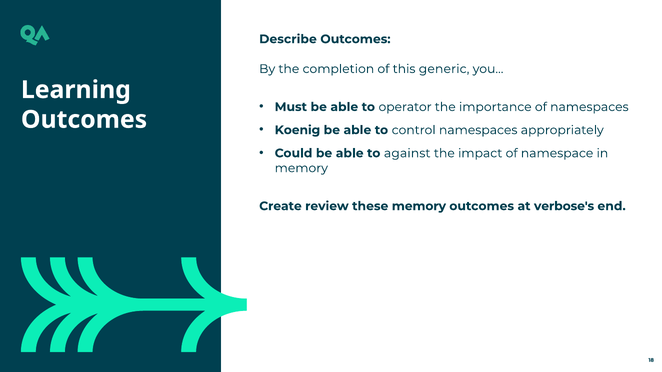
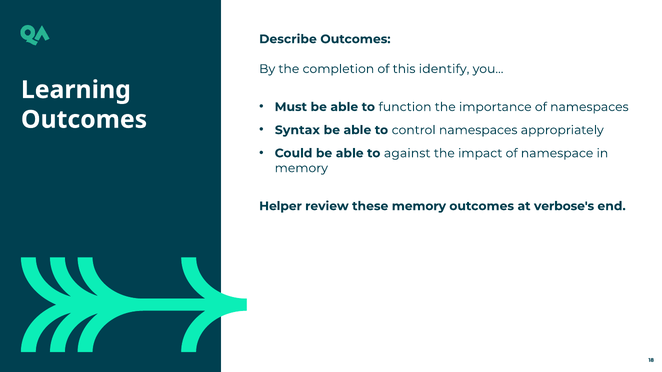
generic: generic -> identify (444, 69)
operator: operator -> function (405, 107)
Koenig: Koenig -> Syntax (297, 130)
Create: Create -> Helper (280, 206)
